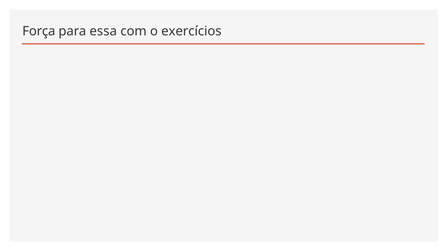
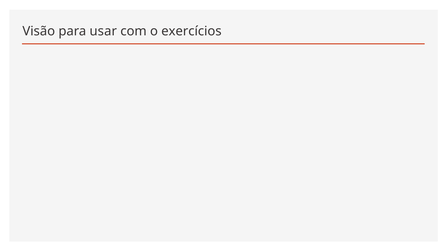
Força: Força -> Visão (39, 31)
essa: essa -> usar (103, 31)
